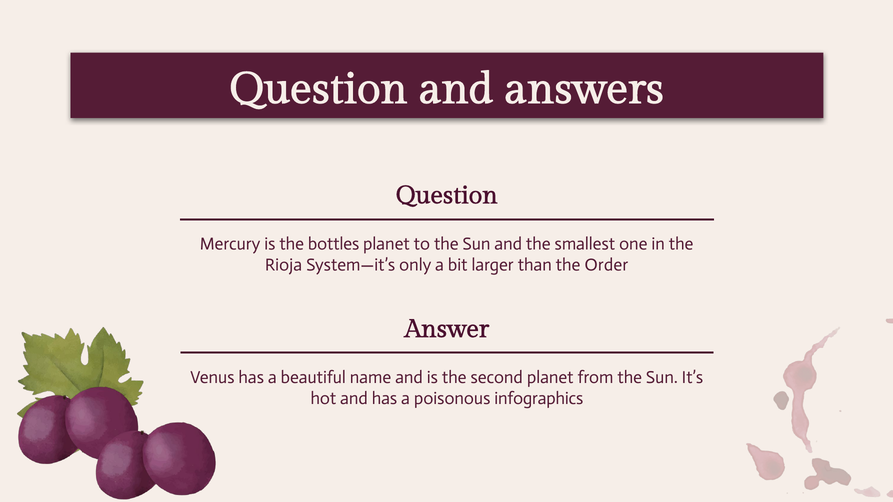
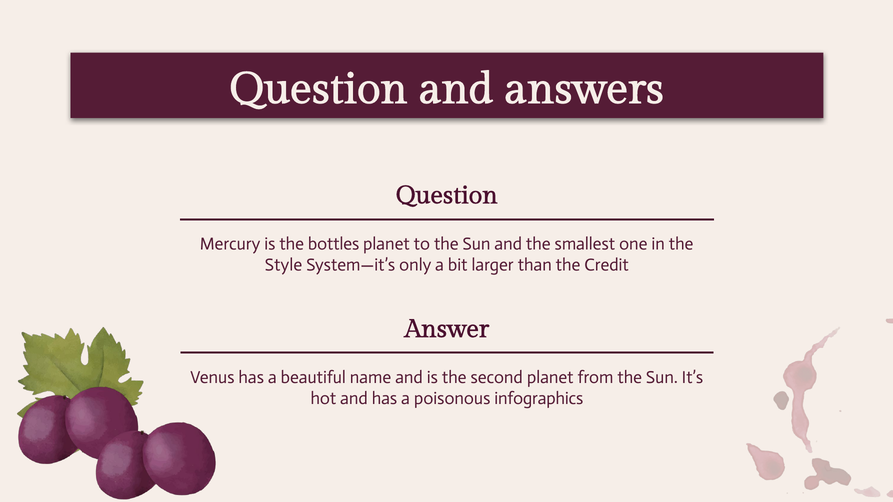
Rioja: Rioja -> Style (284, 265)
Order: Order -> Credit (607, 265)
